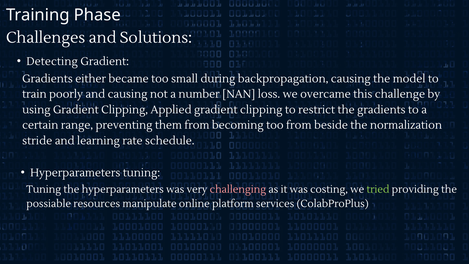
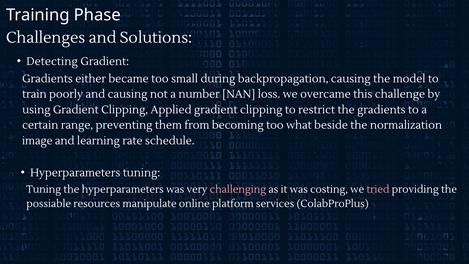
too from: from -> what (299, 125)
stride: stride -> image (37, 141)
tried colour: light green -> pink (378, 189)
